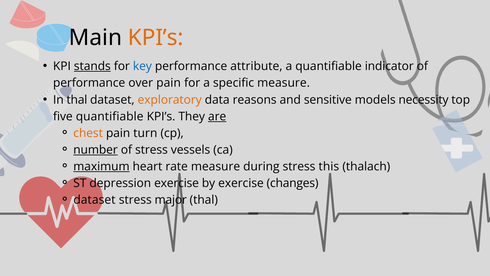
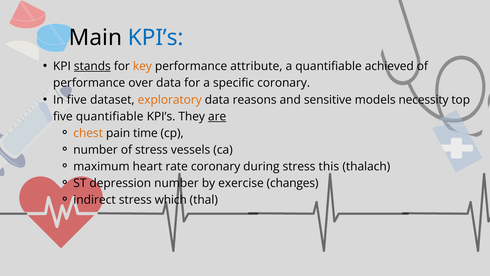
KPI’s colour: orange -> blue (156, 37)
key colour: blue -> orange (142, 66)
indicator: indicator -> achieved (389, 66)
over pain: pain -> data (169, 83)
specific measure: measure -> coronary (284, 83)
In thal: thal -> five (77, 100)
turn: turn -> time (145, 133)
number underline: present -> none (96, 150)
maximum underline: present -> none (101, 166)
rate measure: measure -> coronary (216, 166)
depression exercise: exercise -> number (176, 183)
dataset: dataset -> indirect (95, 200)
major: major -> which (171, 200)
